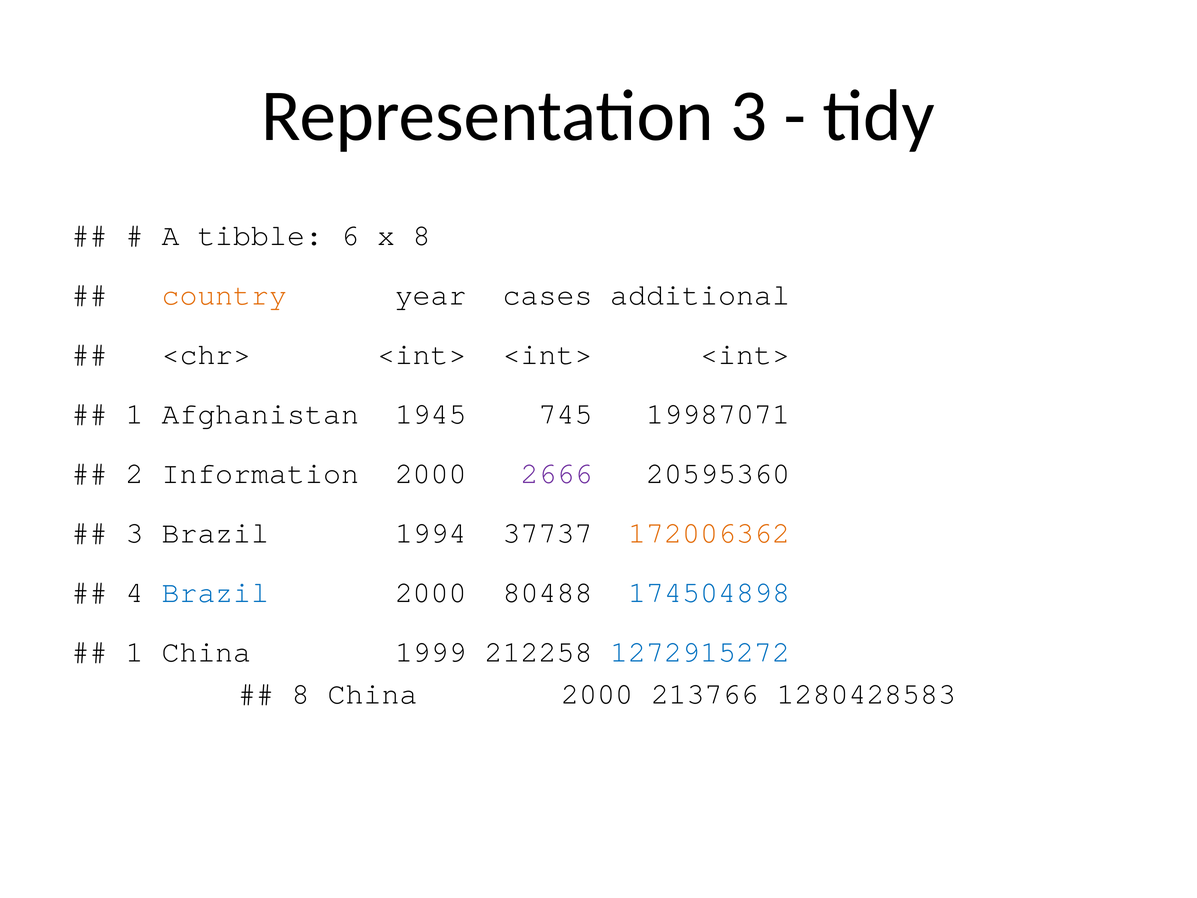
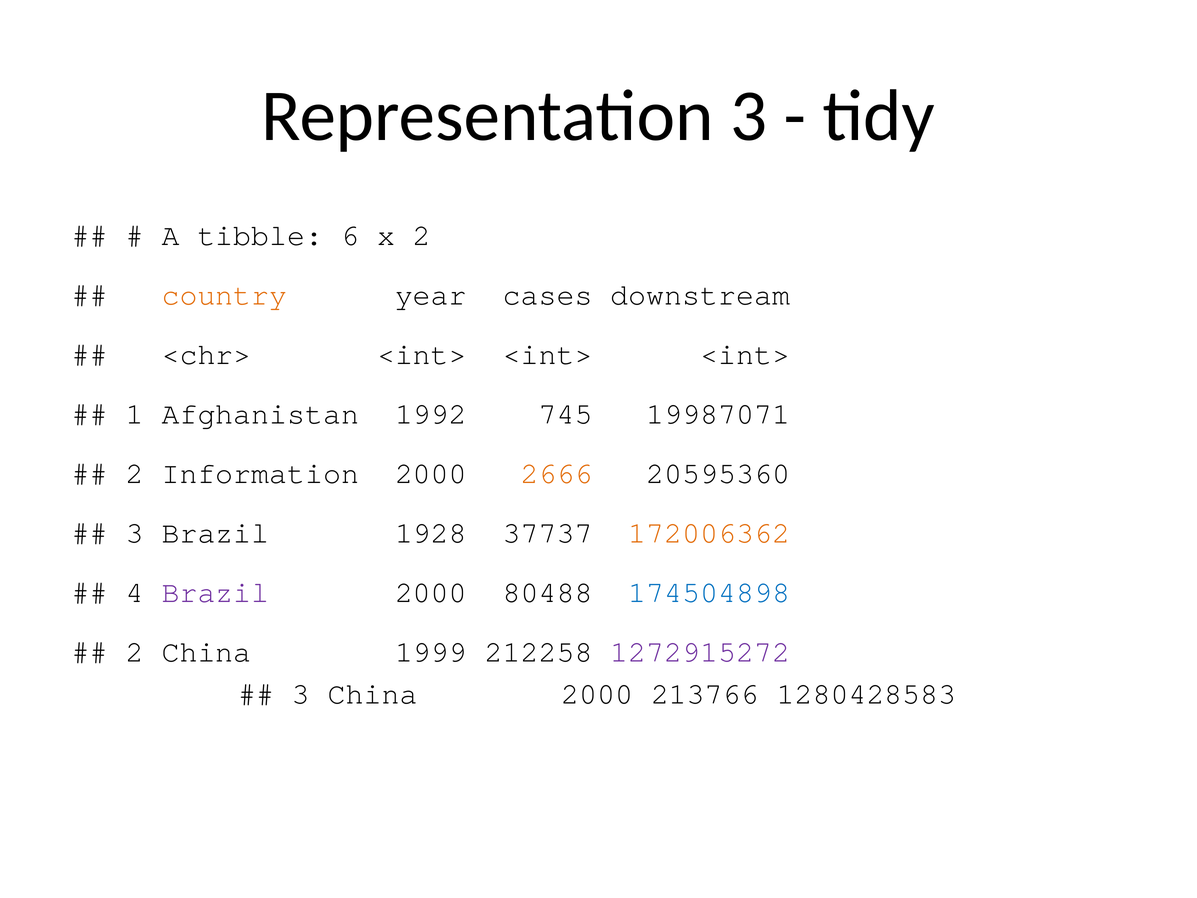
x 8: 8 -> 2 (422, 236)
additional: additional -> downstream (700, 295)
1945: 1945 -> 1992 (431, 414)
2666 colour: purple -> orange (557, 473)
1994: 1994 -> 1928 (431, 533)
Brazil colour: blue -> purple (215, 592)
1: 1 -> 2 (135, 652)
1272915272 colour: blue -> purple (700, 652)
8: 8 -> 3 (301, 694)
